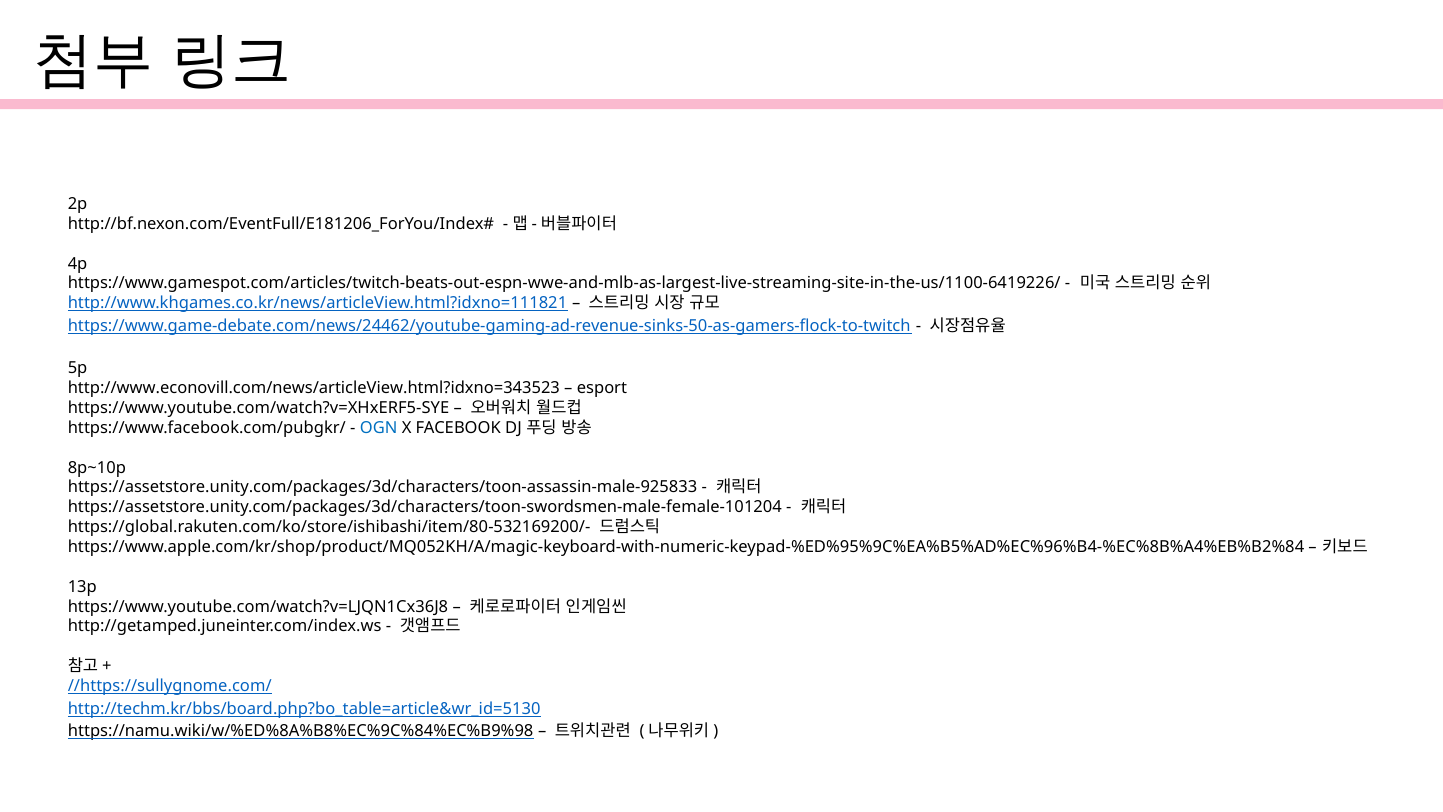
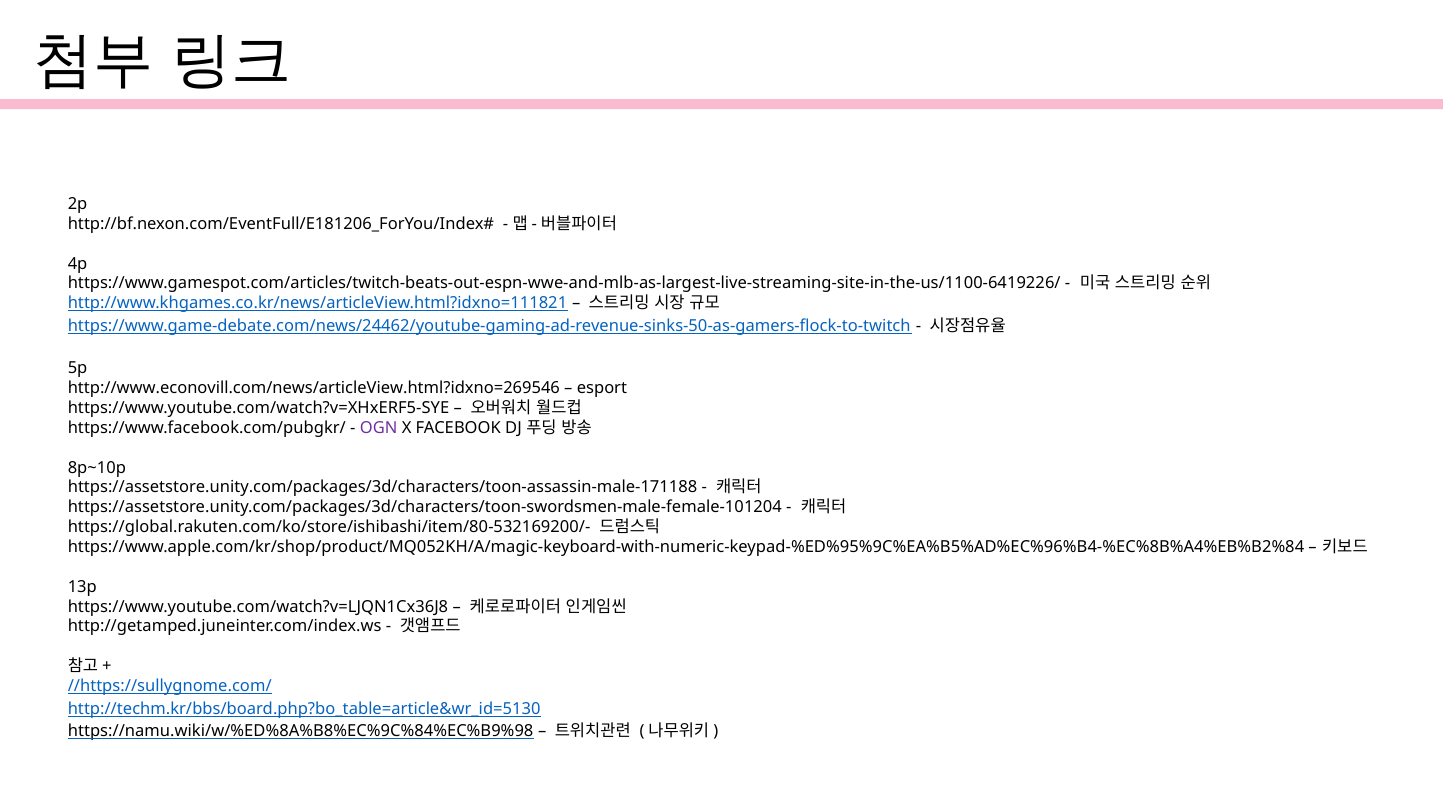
http://www.econovill.com/news/articleView.html?idxno=343523: http://www.econovill.com/news/articleView.html?idxno=343523 -> http://www.econovill.com/news/articleView.html?idxno=269546 (314, 388)
OGN colour: blue -> purple (379, 428)
https://assetstore.unity.com/packages/3d/characters/toon-assassin-male-925833: https://assetstore.unity.com/packages/3d/characters/toon-assassin-male-925833 -> https://assetstore.unity.com/packages/3d/characters/toon-assassin-male-171188 (383, 487)
